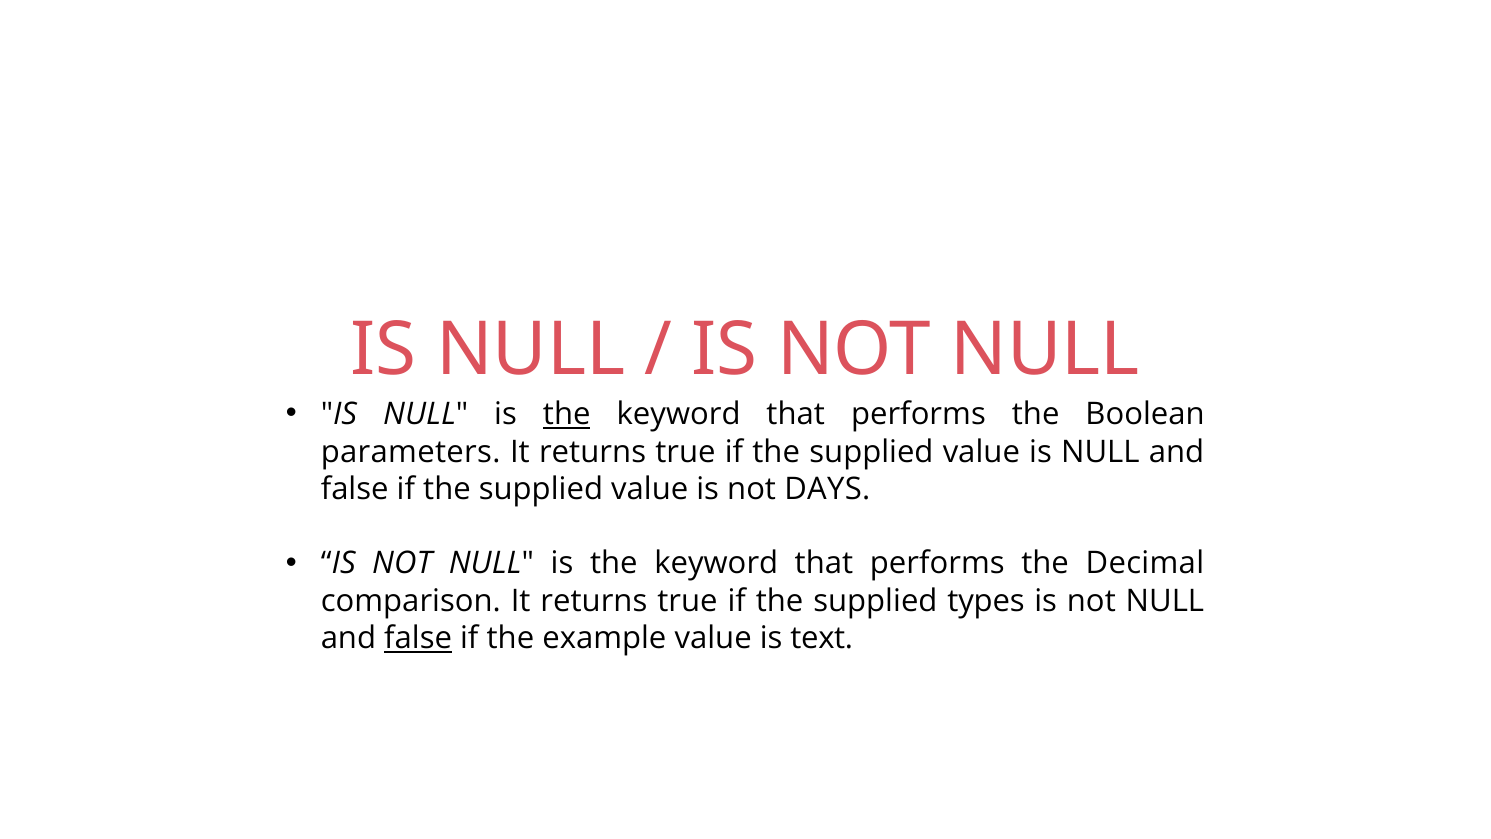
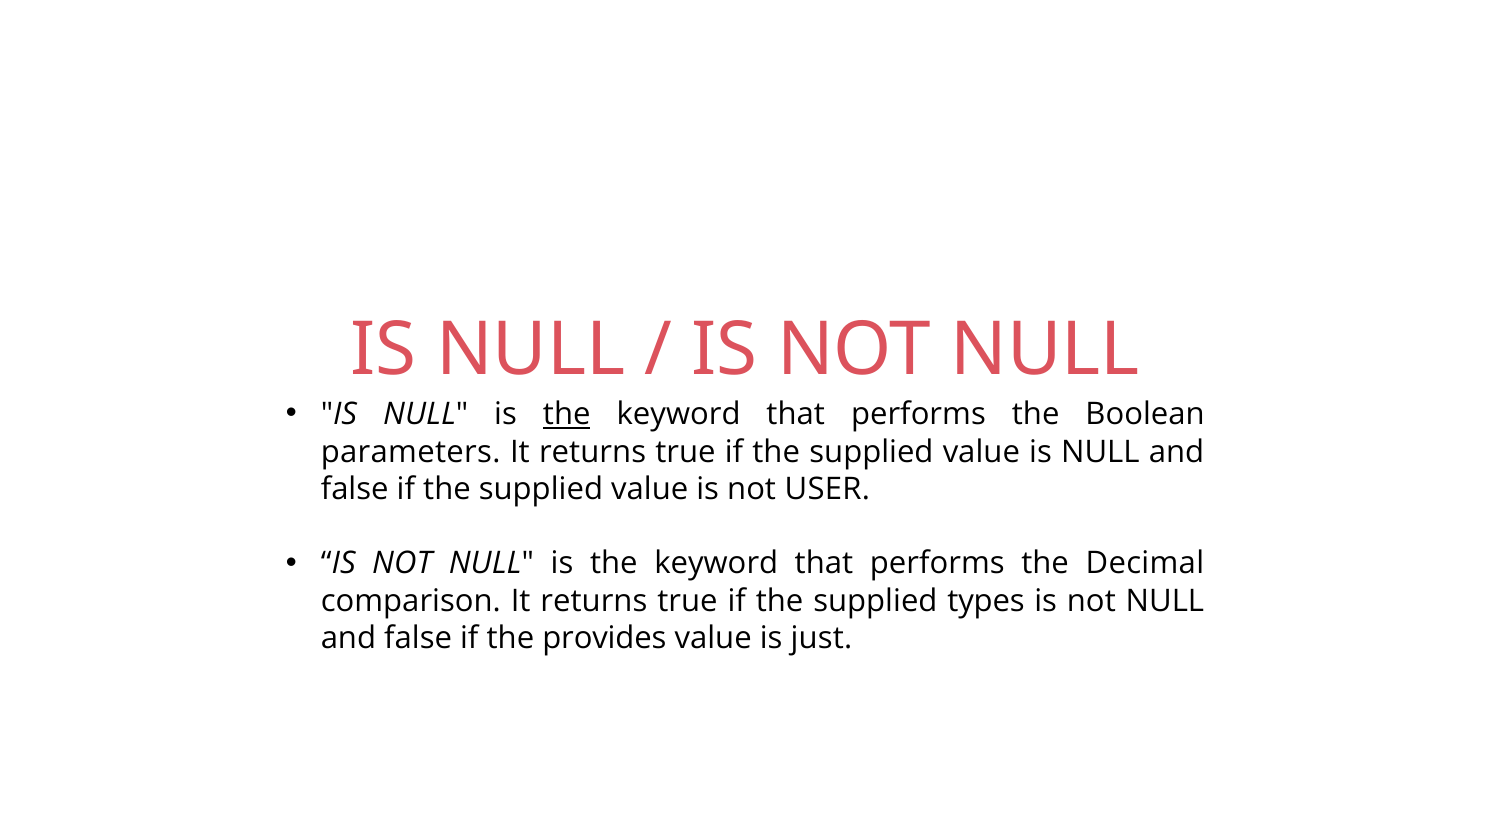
DAYS: DAYS -> USER (827, 489)
false underline: present -> none (418, 638)
example: example -> provides (604, 638)
text: text -> just (821, 638)
